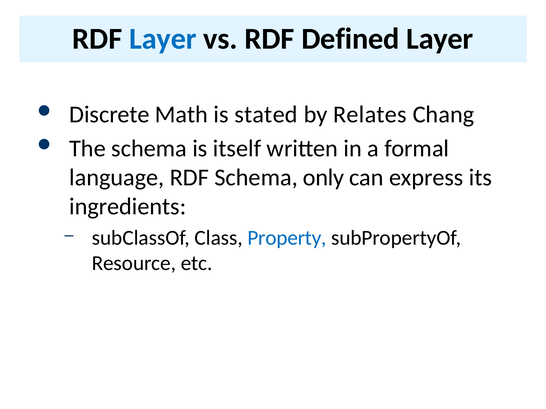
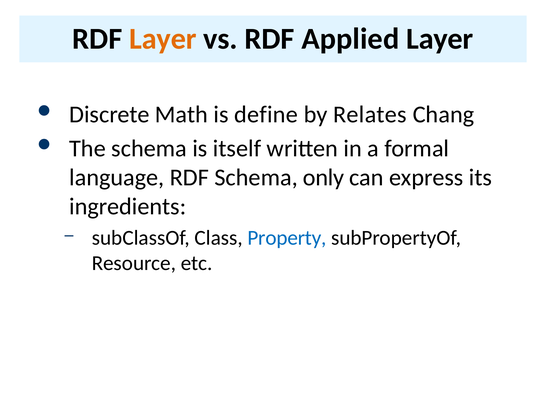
Layer colour: blue -> orange (163, 39)
Defined: Defined -> Applied (350, 39)
stated: stated -> define (266, 115)
